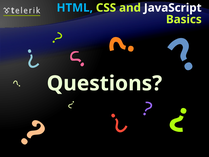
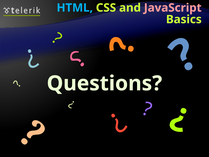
JavaScript colour: white -> pink (173, 8)
